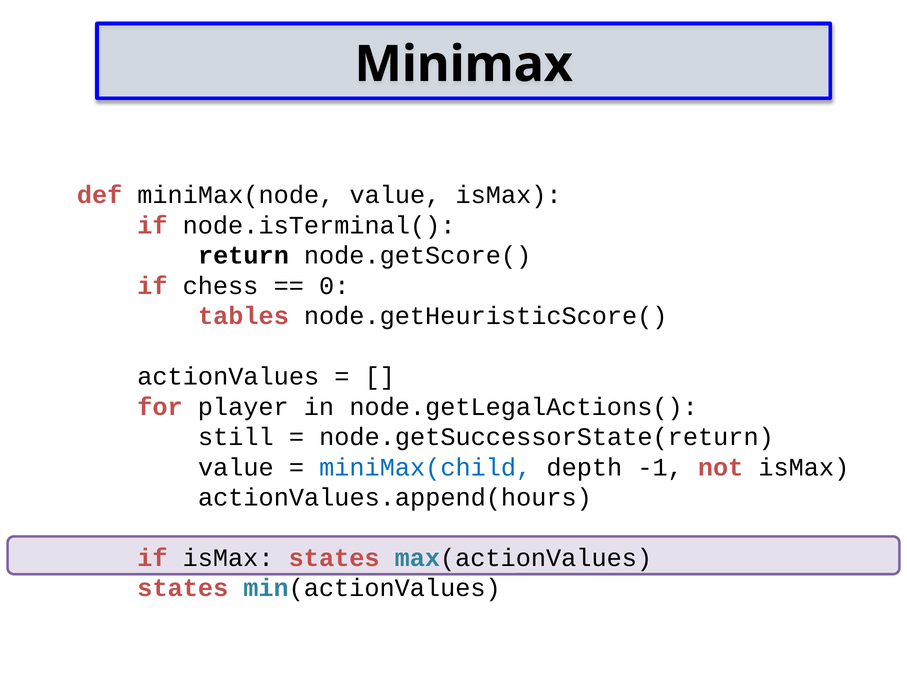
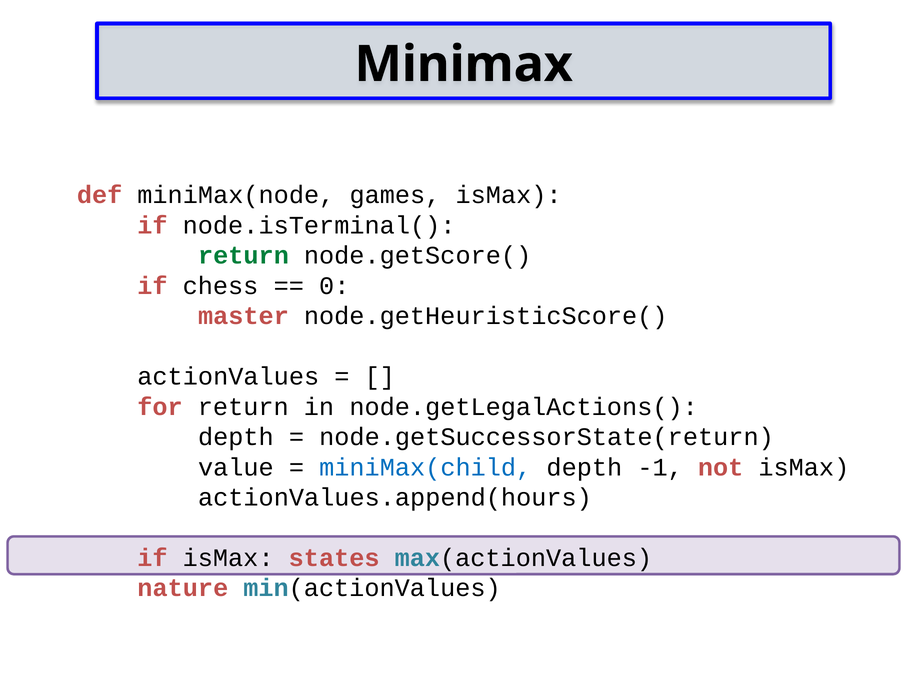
miniMax(node value: value -> games (395, 195)
return colour: black -> green (243, 256)
tables: tables -> master (243, 316)
for player: player -> return (243, 407)
still: still -> depth (236, 437)
states: states -> nature (183, 588)
